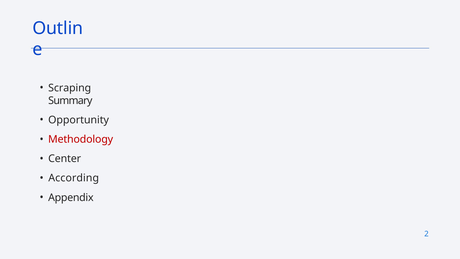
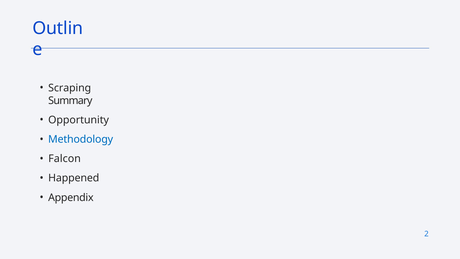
Methodology colour: red -> blue (81, 139)
Center: Center -> Falcon (65, 159)
According: According -> Happened (74, 178)
